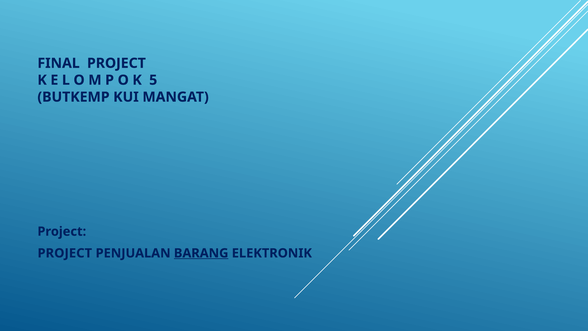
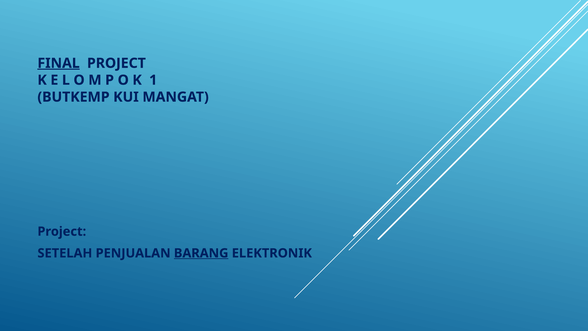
FINAL underline: none -> present (59, 63)
5: 5 -> 1 (153, 80)
PROJECT: PROJECT -> SETELAH (65, 253)
